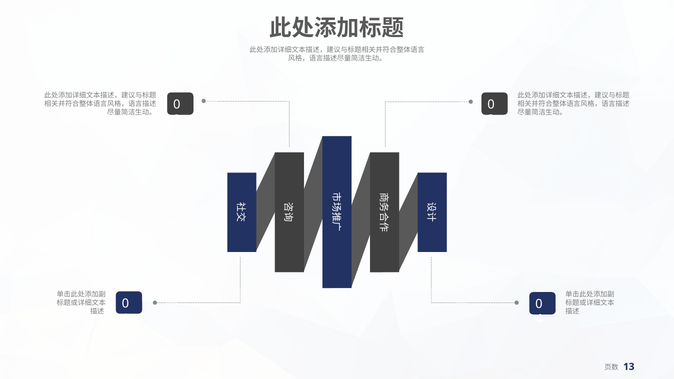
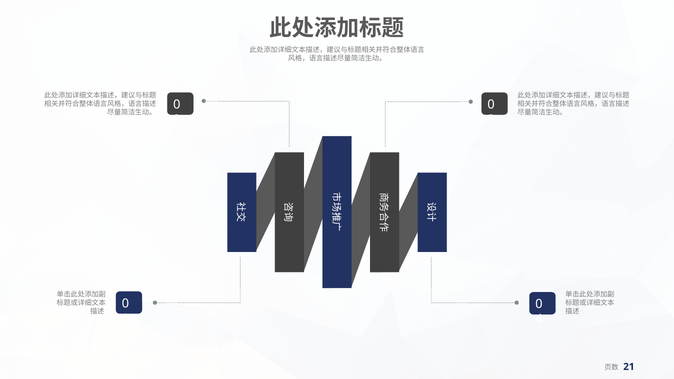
13: 13 -> 21 (629, 367)
